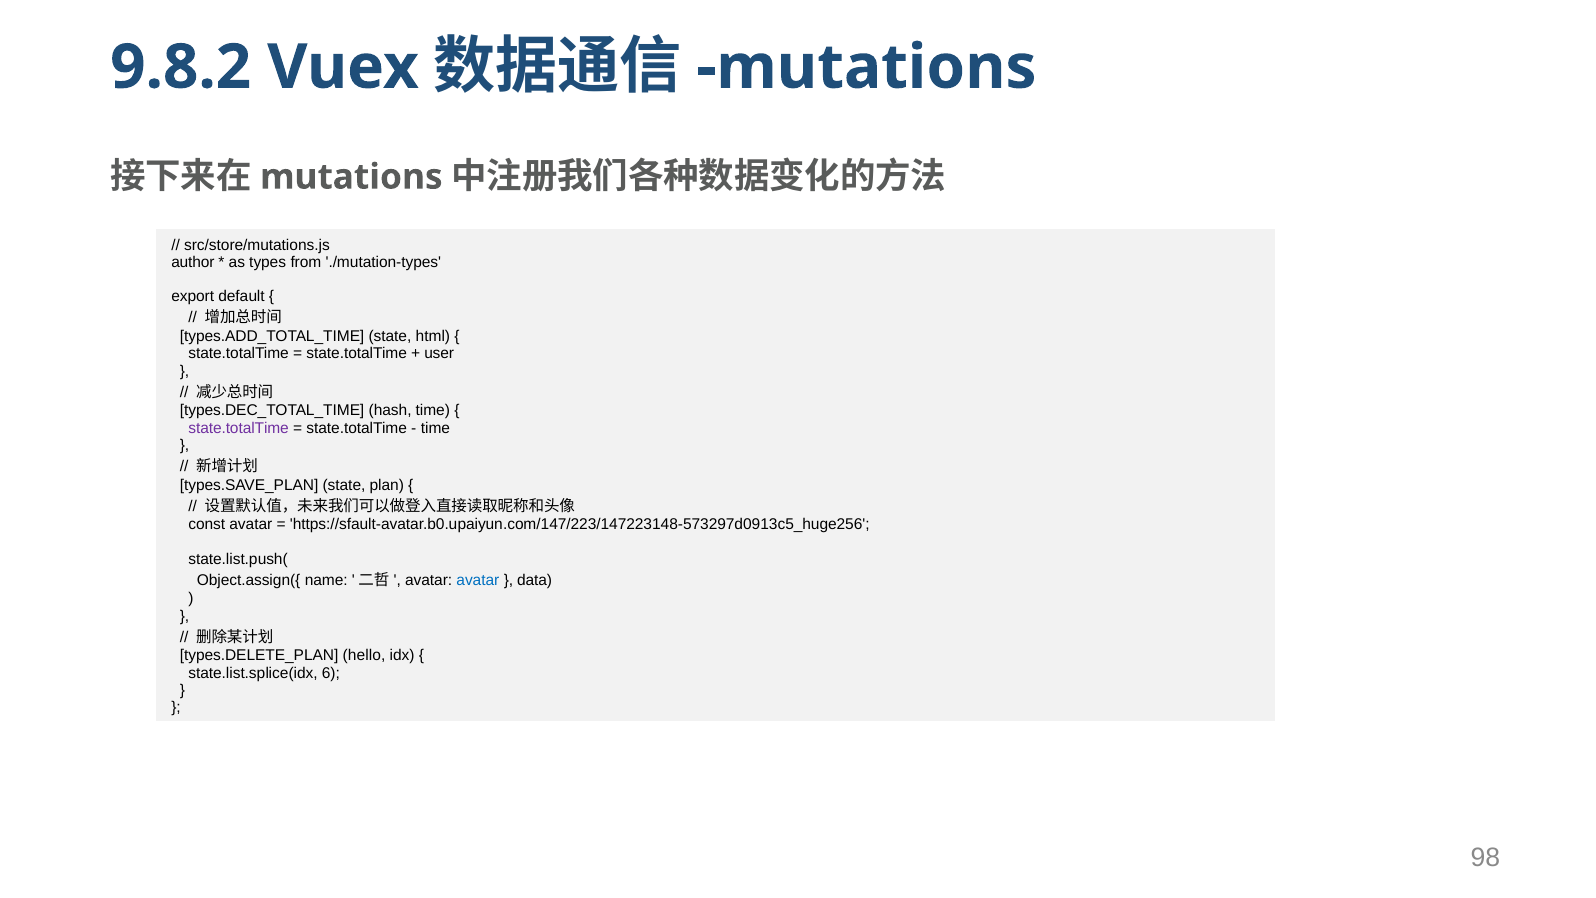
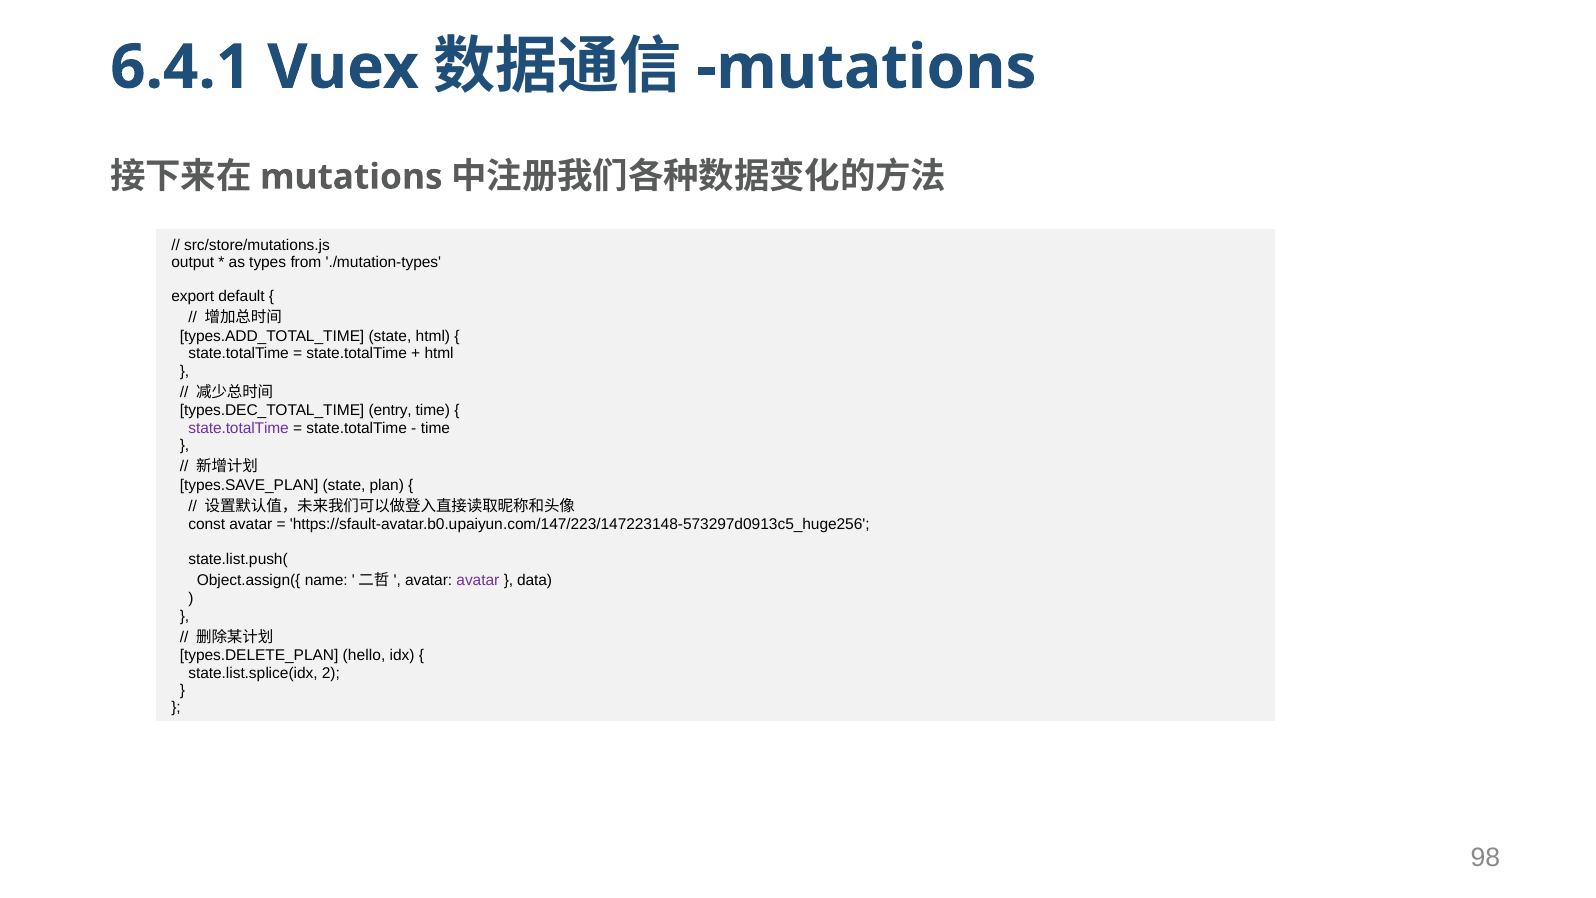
9.8.2: 9.8.2 -> 6.4.1 (181, 67)
author: author -> output (193, 262)
user: user -> html (439, 354)
hash: hash -> entry (390, 411)
avatar colour: blue -> purple (478, 580)
6: 6 -> 2 (331, 673)
